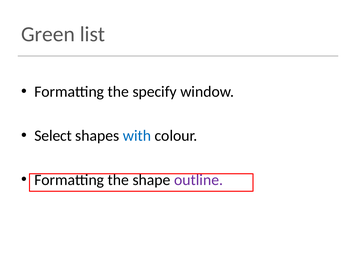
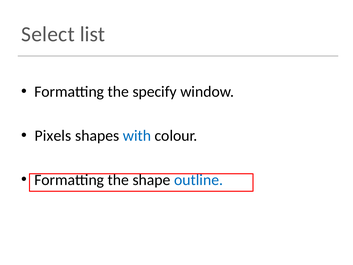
Green: Green -> Select (48, 34)
Select: Select -> Pixels (53, 136)
outline colour: purple -> blue (199, 180)
